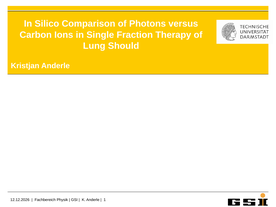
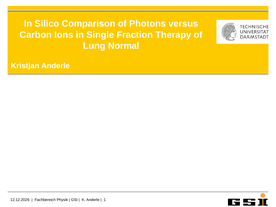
Should: Should -> Normal (124, 46)
